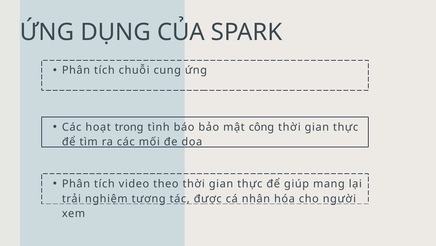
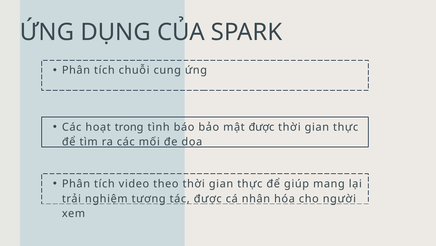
mật công: công -> được (261, 127)
